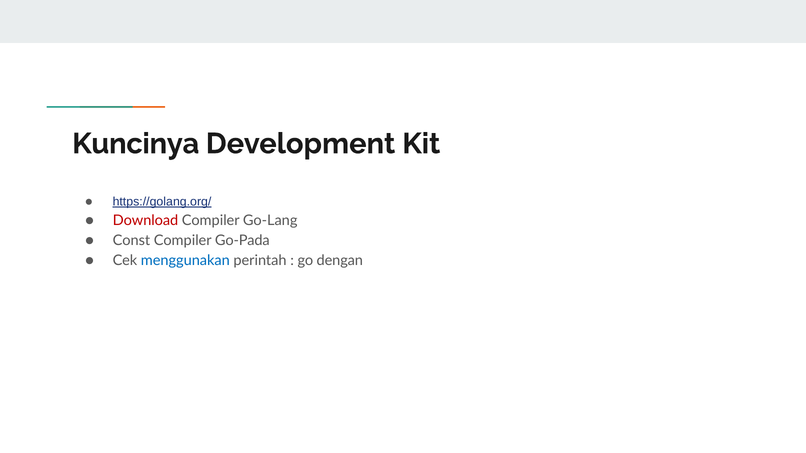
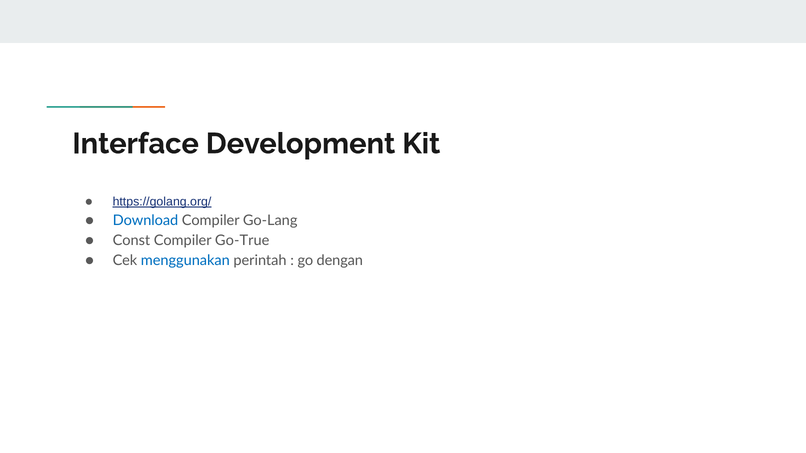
Kuncinya: Kuncinya -> Interface (136, 144)
Download colour: red -> blue (145, 221)
Go-Pada: Go-Pada -> Go-True (242, 241)
